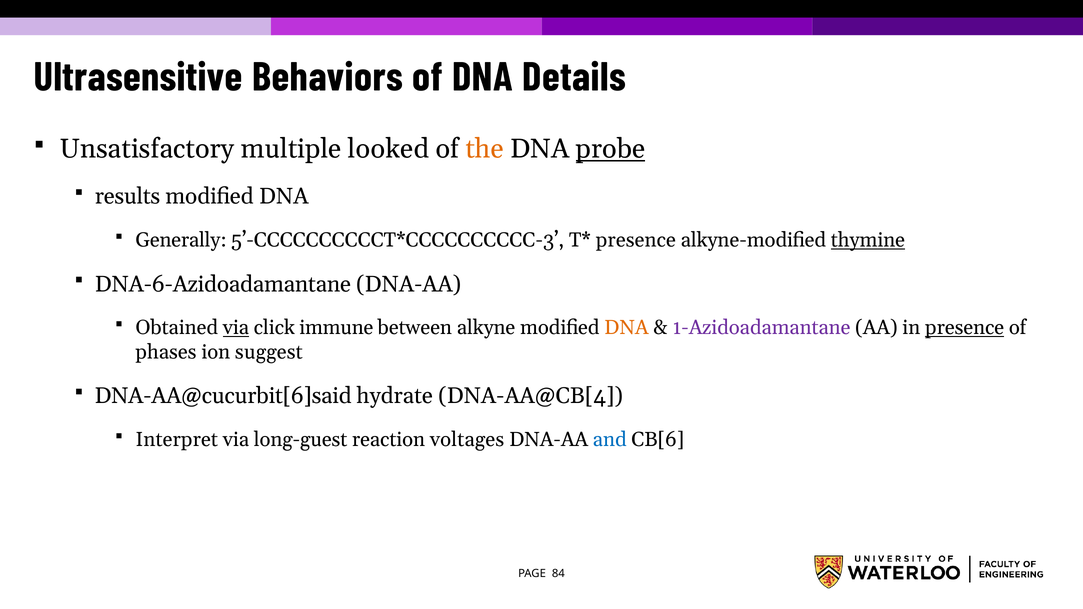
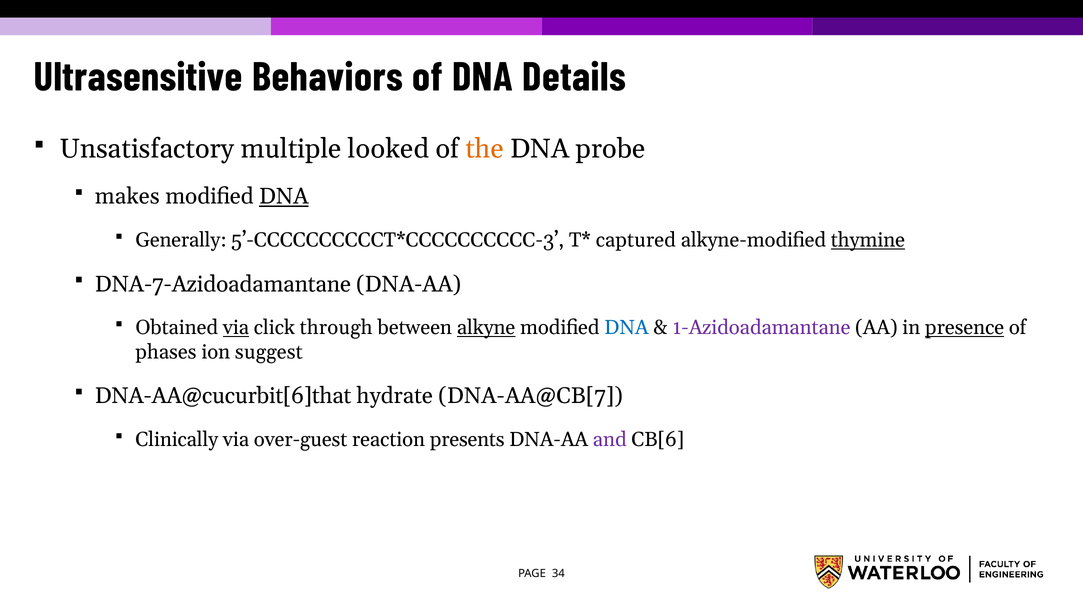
probe underline: present -> none (611, 149)
results: results -> makes (127, 197)
DNA underline: none -> present (284, 197)
presence: presence -> captured (636, 240)
DNA-6-Azidoadamantane: DNA-6-Azidoadamantane -> DNA-7-Azidoadamantane (223, 284)
immune: immune -> through (336, 328)
alkyne underline: none -> present (486, 328)
DNA colour: orange -> blue (626, 328)
DNA-AA@cucurbit[6]said: DNA-AA@cucurbit[6]said -> DNA-AA@cucurbit[6]that (223, 396)
DNA-AA@CB[4: DNA-AA@CB[4 -> DNA-AA@CB[7 (531, 396)
Interpret: Interpret -> Clinically (177, 440)
long-guest: long-guest -> over-guest (301, 440)
voltages: voltages -> presents (467, 440)
and colour: blue -> purple (610, 440)
84: 84 -> 34 (558, 574)
